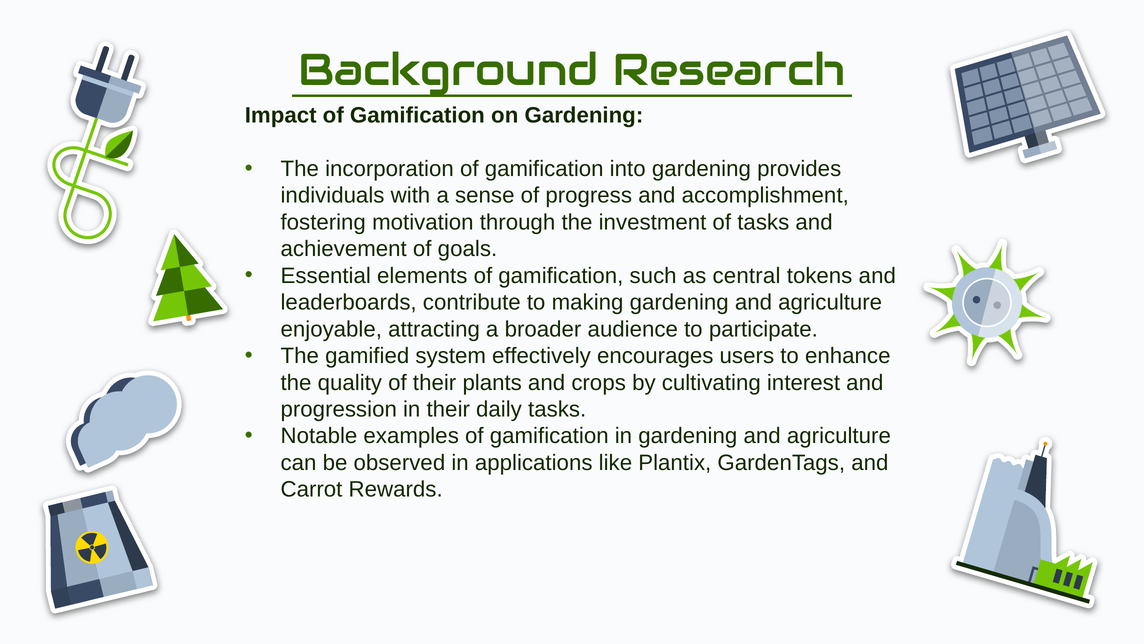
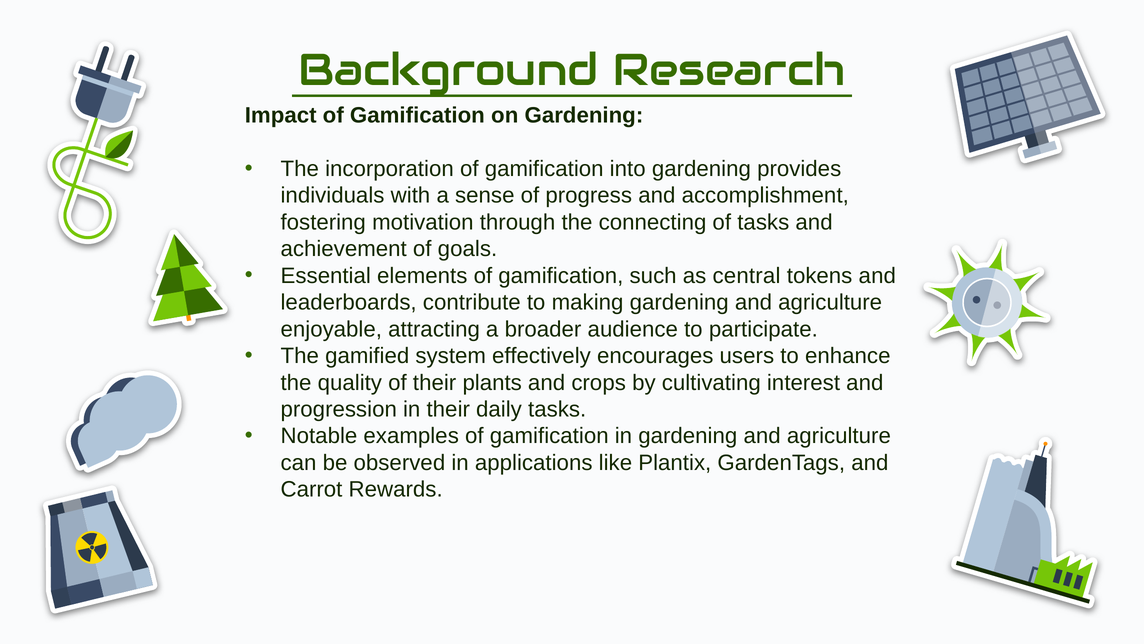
investment: investment -> connecting (653, 222)
